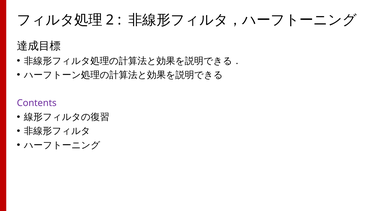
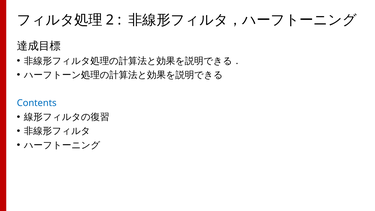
Contents colour: purple -> blue (37, 103)
